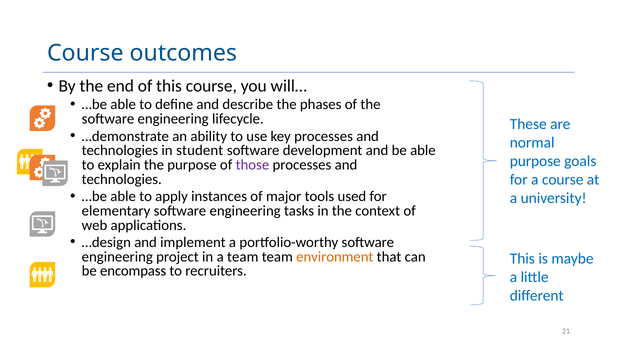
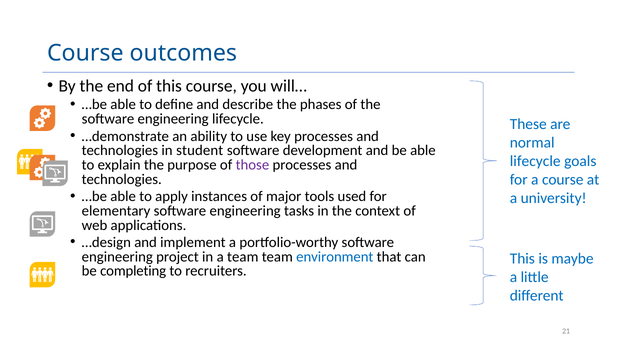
purpose: purpose -> lifecycle (535, 161)
environment colour: orange -> blue (335, 257)
encompass: encompass -> completing (133, 271)
